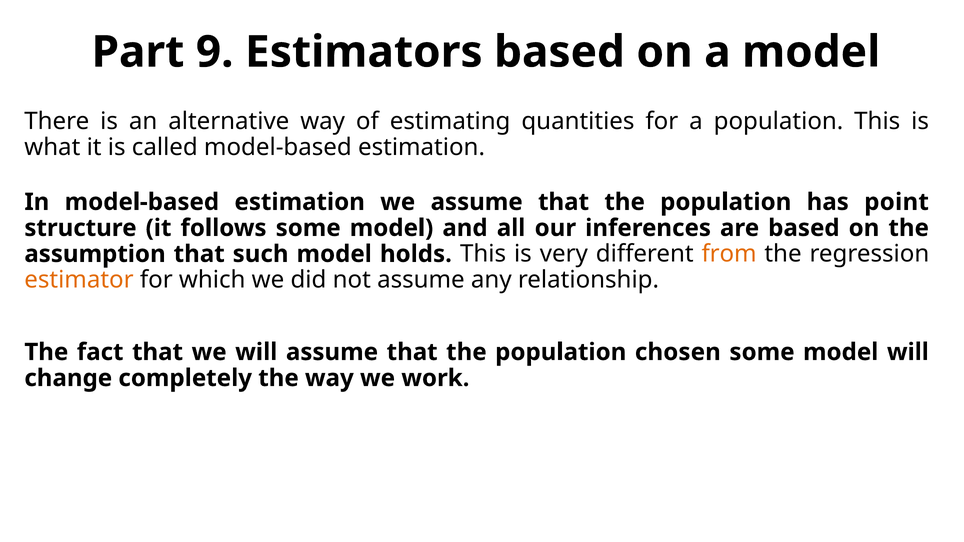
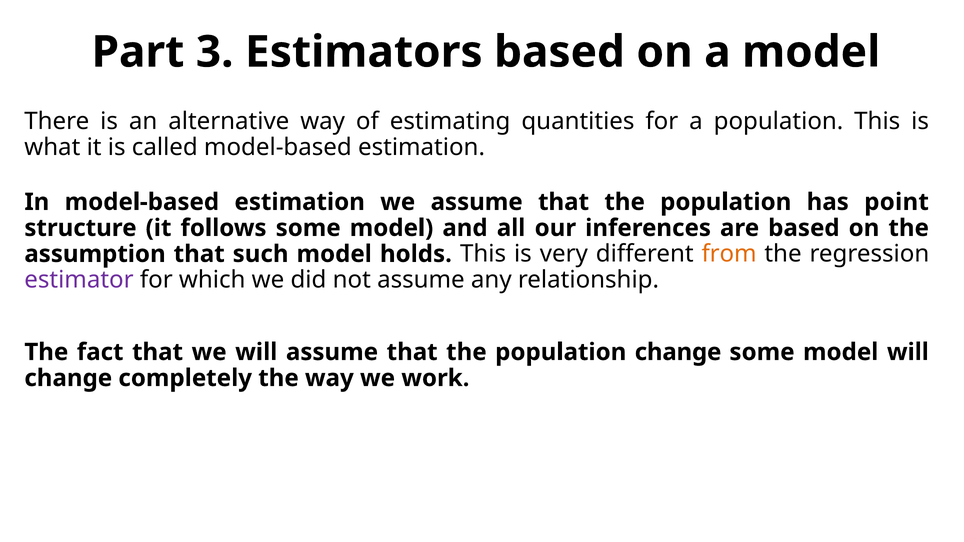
9: 9 -> 3 (215, 52)
estimator colour: orange -> purple (79, 280)
population chosen: chosen -> change (678, 352)
